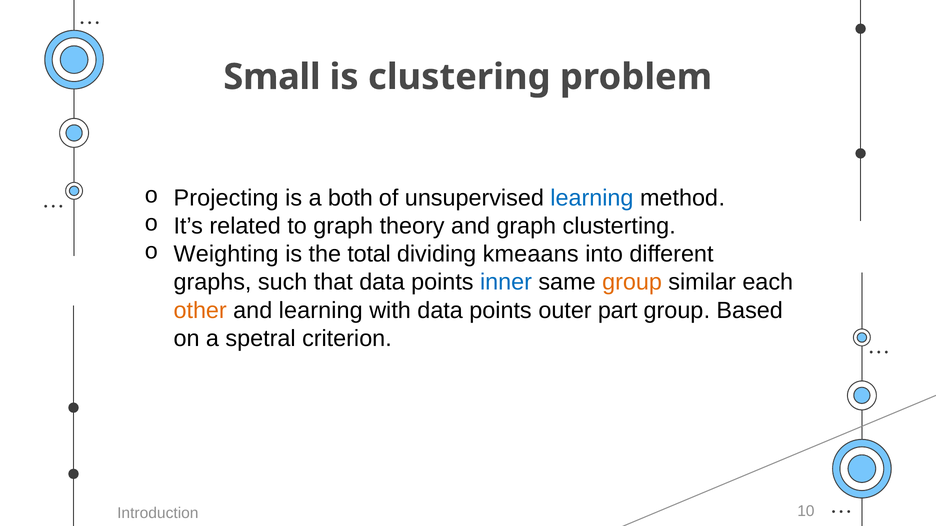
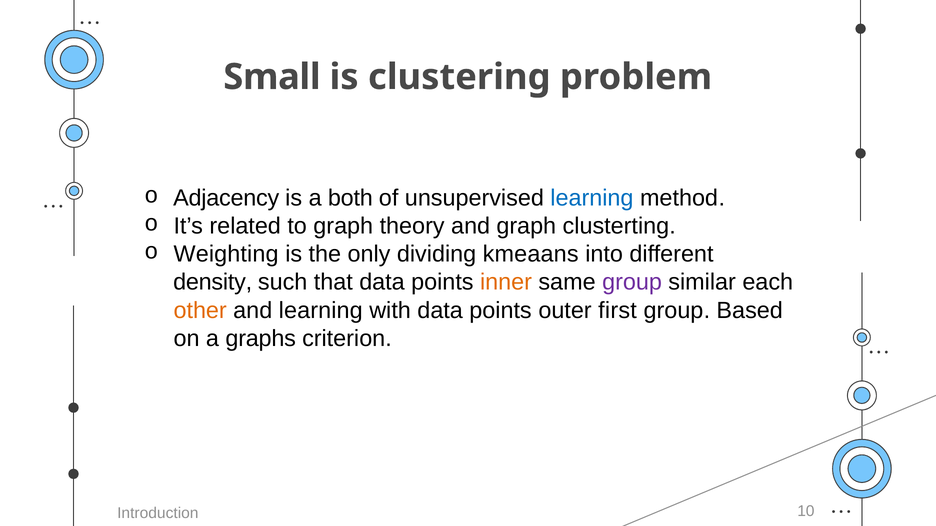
Projecting: Projecting -> Adjacency (226, 198)
total: total -> only (369, 254)
graphs: graphs -> density (213, 283)
inner colour: blue -> orange (506, 283)
group colour: orange -> purple (632, 283)
part: part -> first (618, 311)
spetral: spetral -> graphs (261, 339)
